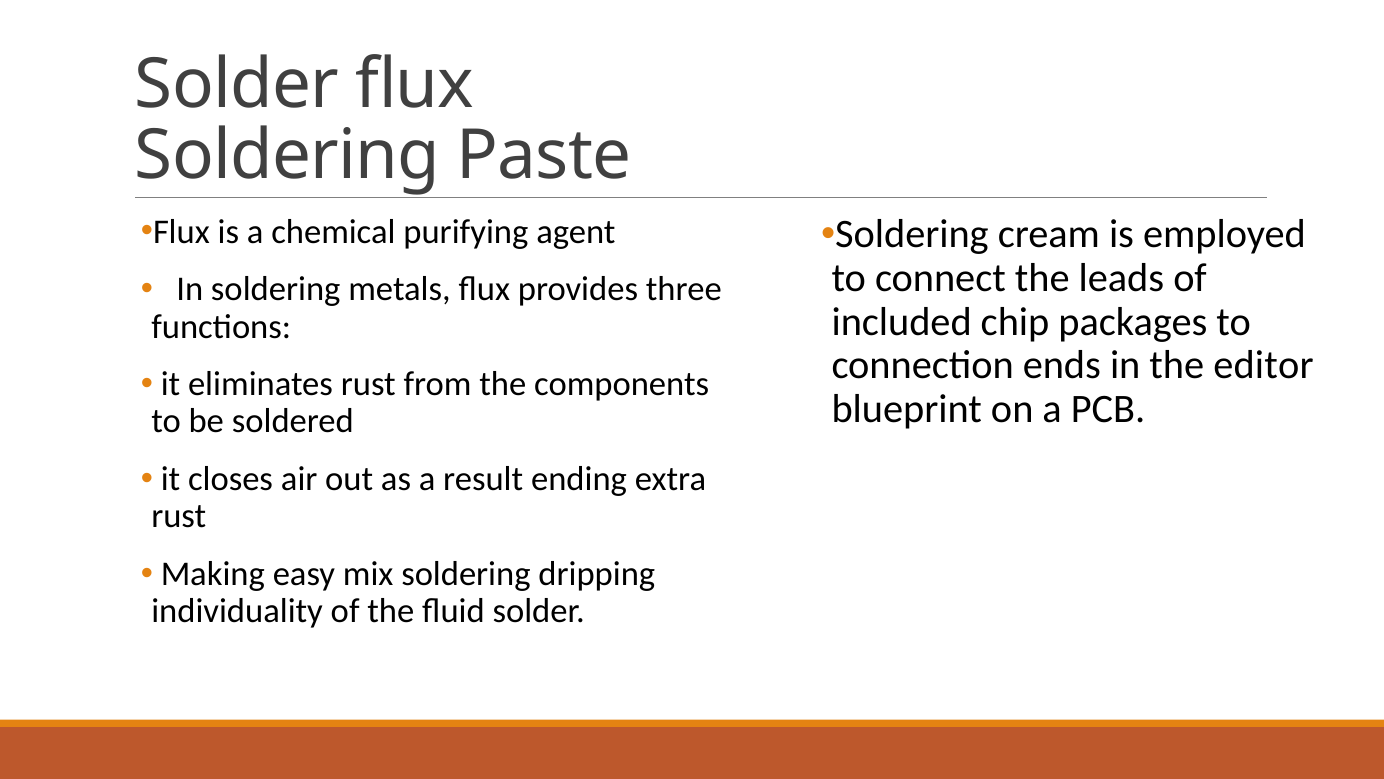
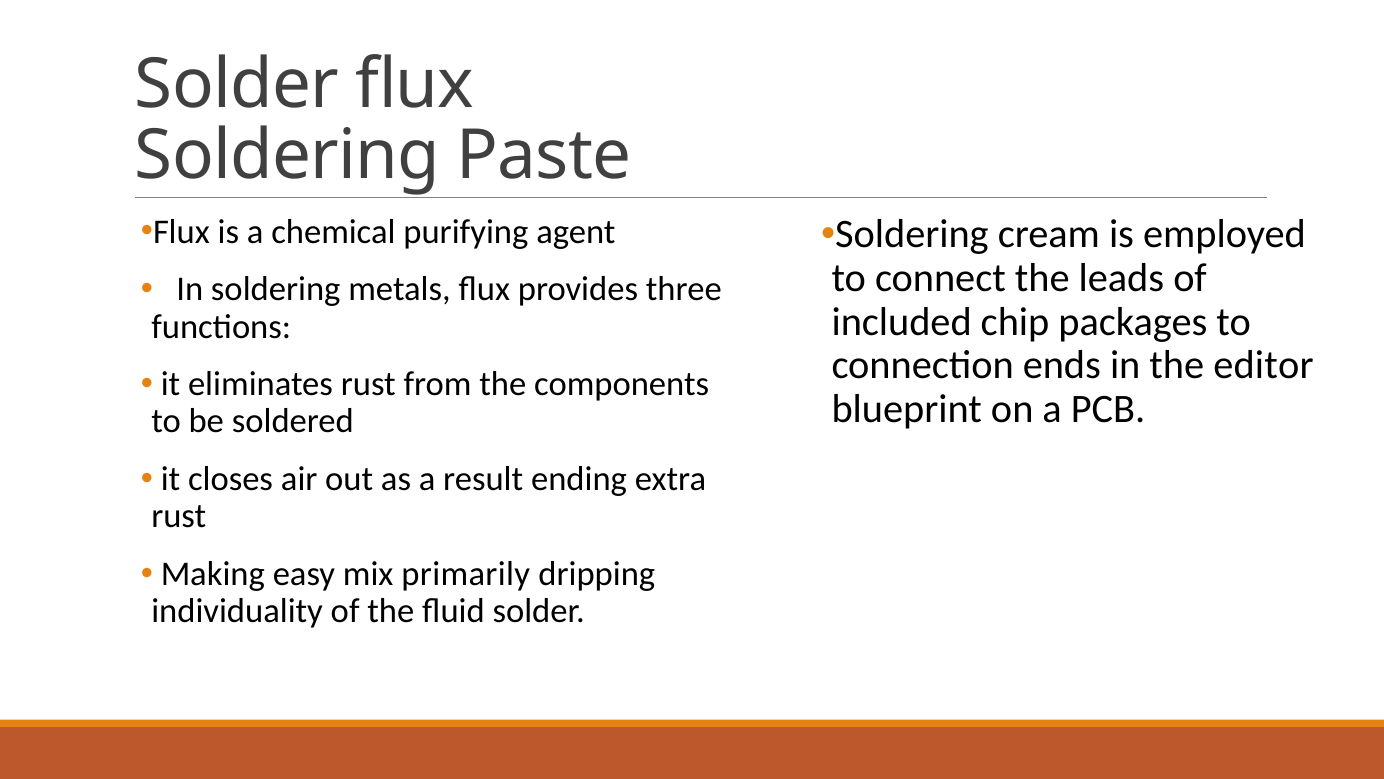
mix soldering: soldering -> primarily (466, 574)
